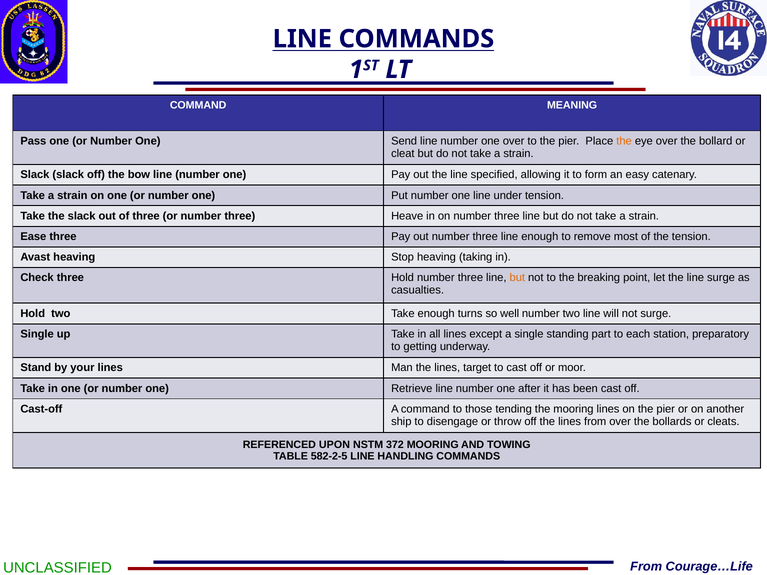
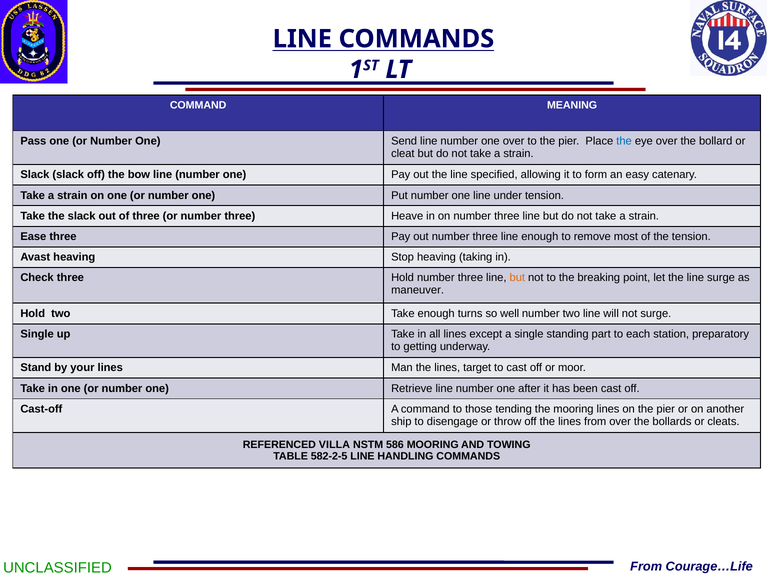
the colour: orange -> blue (624, 141)
casualties: casualties -> maneuver (418, 290)
UPON: UPON -> VILLA (334, 445)
372: 372 -> 586 (395, 445)
